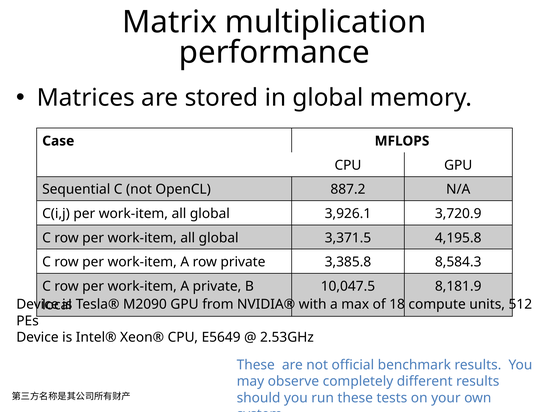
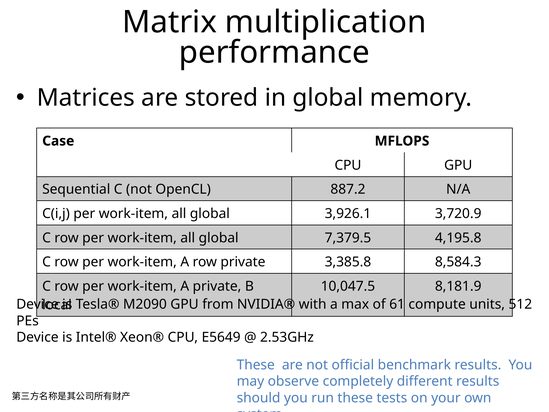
3,371.5: 3,371.5 -> 7,379.5 (348, 238)
18: 18 -> 61 (397, 304)
